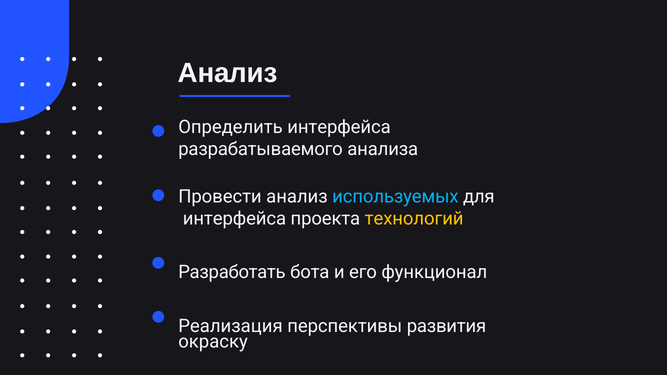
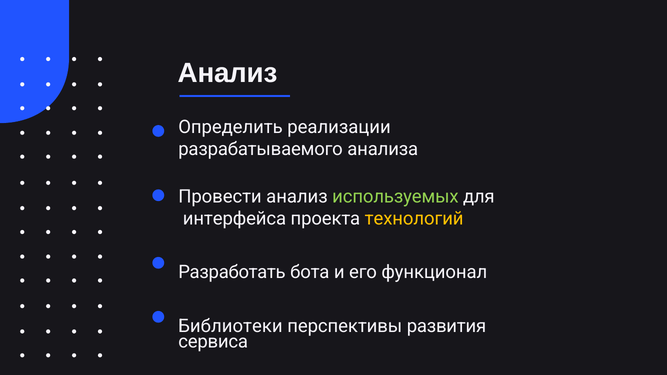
Определить интерфейса: интерфейса -> реализации (339, 127)
используемых colour: light blue -> light green (395, 197)
Реализация: Реализация -> Библиотеки (230, 326)
окраску: окраску -> сервиса (213, 342)
